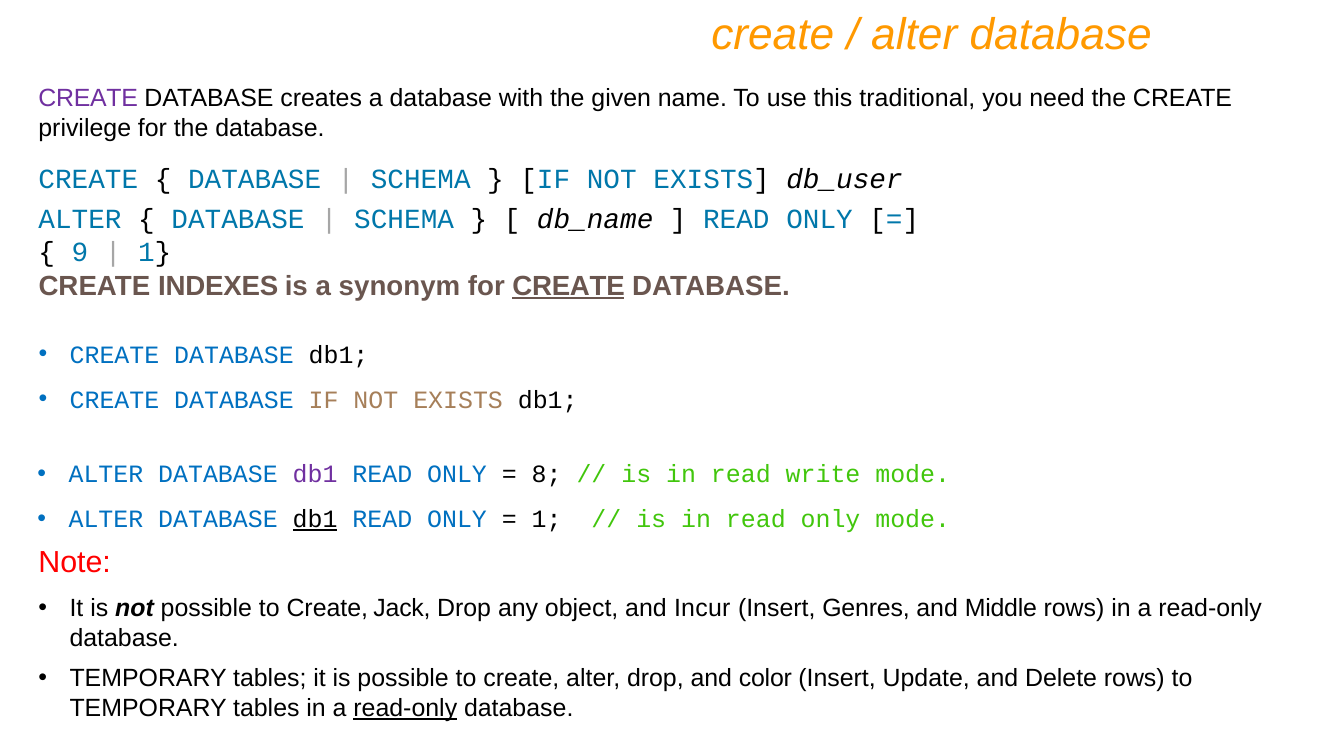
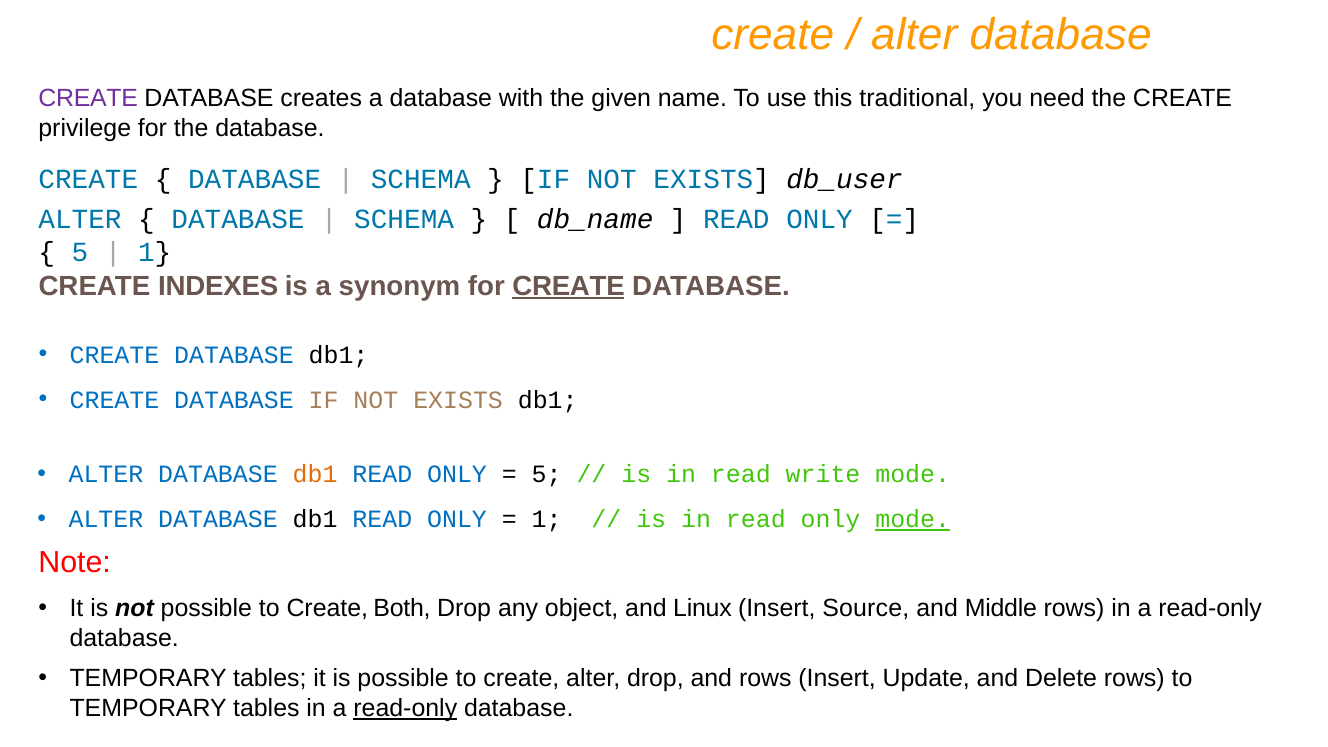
9: 9 -> 5 (80, 253)
db1 colour: purple -> orange (315, 474)
8: 8 -> 5 (547, 474)
db1 underline: present -> none (315, 519)
mode underline: none -> present (913, 519)
Jack: Jack -> Both (402, 608)
Incur: Incur -> Linux (702, 608)
Genres: Genres -> Source (866, 608)
and color: color -> rows (765, 678)
